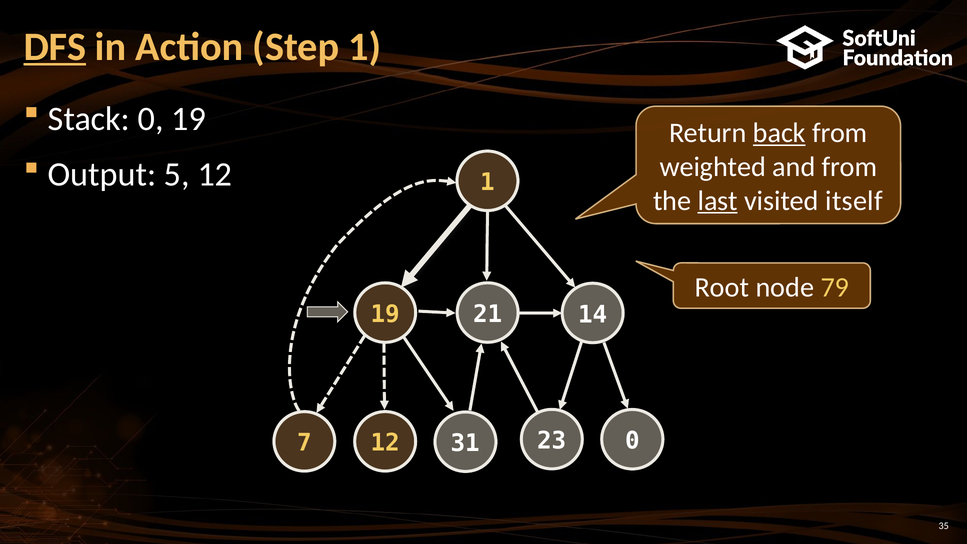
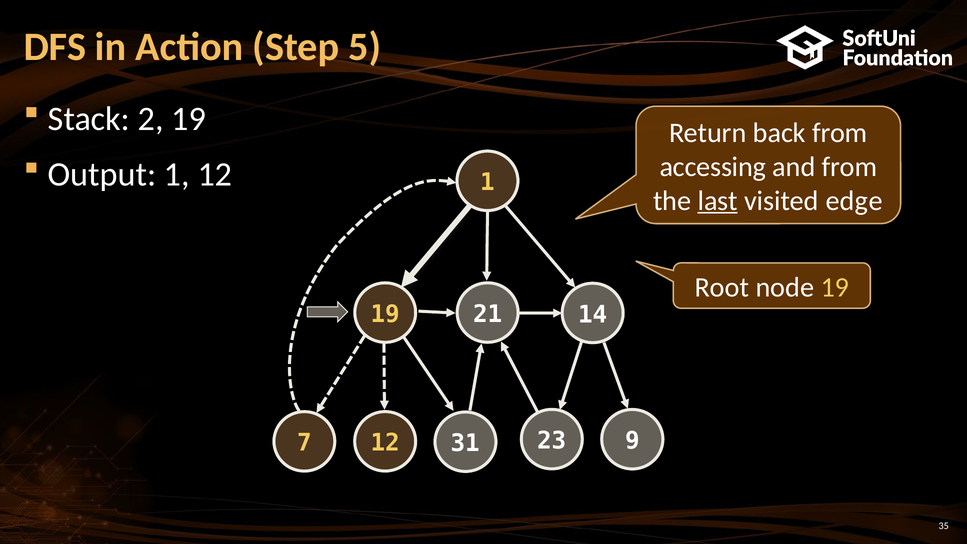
DFS underline: present -> none (55, 47)
Step 1: 1 -> 5 (365, 47)
Stack 0: 0 -> 2 (151, 119)
back underline: present -> none (779, 133)
weighted: weighted -> accessing (713, 167)
Output 5: 5 -> 1 (177, 174)
itself: itself -> edge (854, 201)
node 79: 79 -> 19 (835, 288)
23 0: 0 -> 9 (632, 441)
